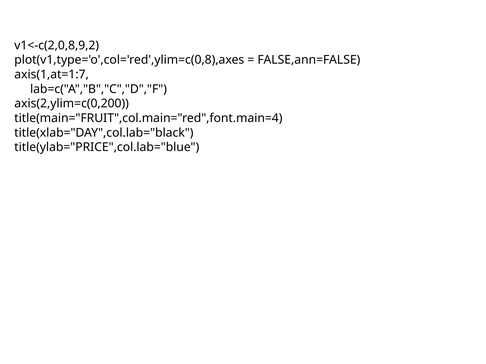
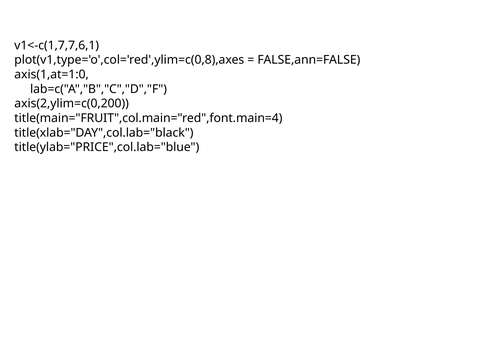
v1<-c(2,0,8,9,2: v1<-c(2,0,8,9,2 -> v1<-c(1,7,7,6,1 (57, 45)
axis(1,at=1:7: axis(1,at=1:7 -> axis(1,at=1:0 (52, 75)
